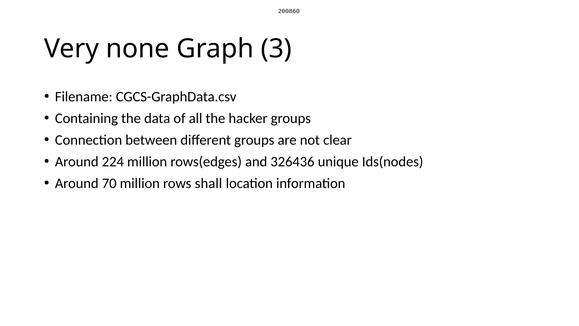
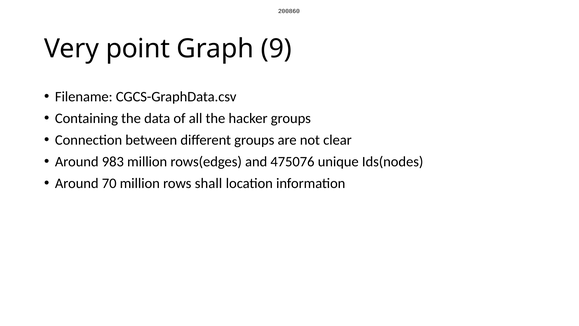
none: none -> point (138, 49)
3: 3 -> 9 (276, 49)
224: 224 -> 983 (113, 162)
326436: 326436 -> 475076 (292, 162)
